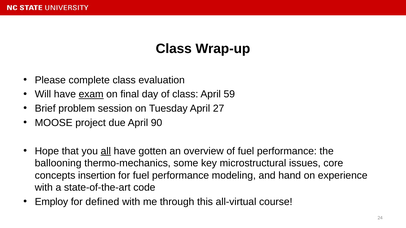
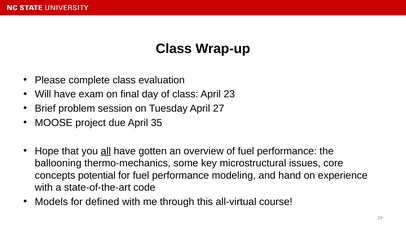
exam underline: present -> none (91, 94)
59: 59 -> 23 (229, 94)
90: 90 -> 35 (157, 123)
insertion: insertion -> potential (97, 176)
Employ: Employ -> Models (51, 202)
